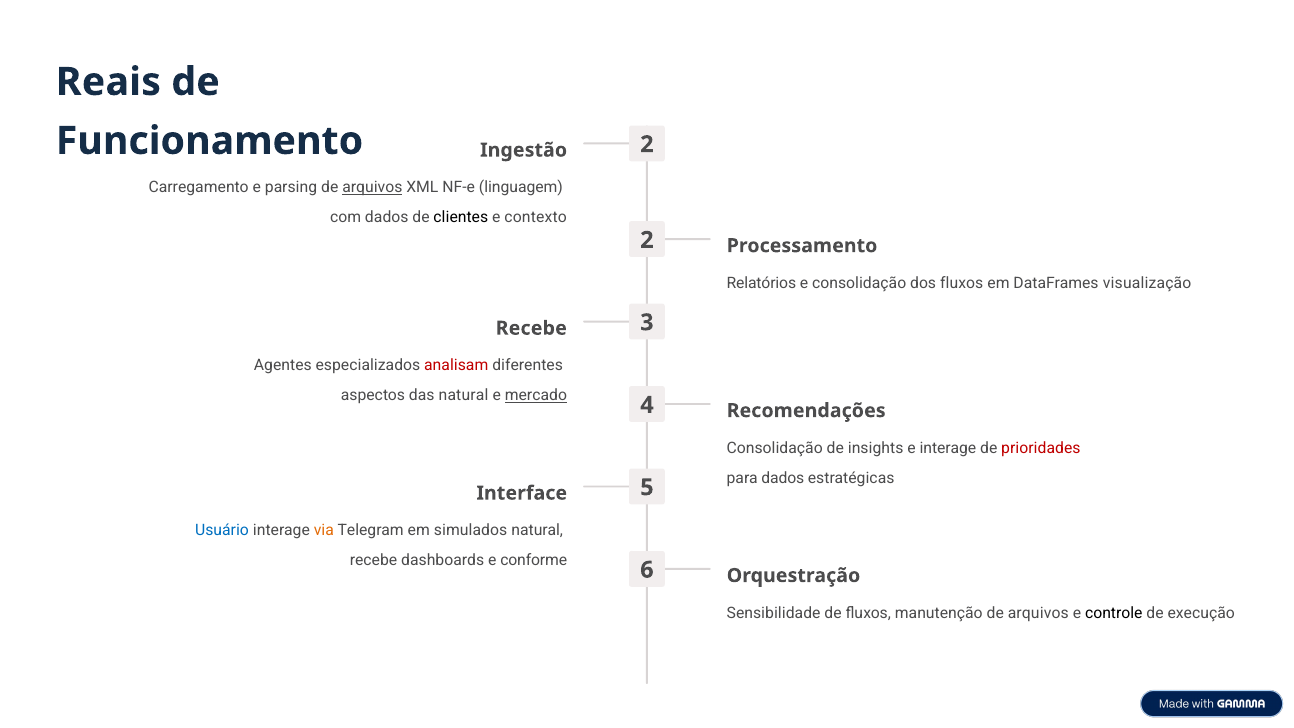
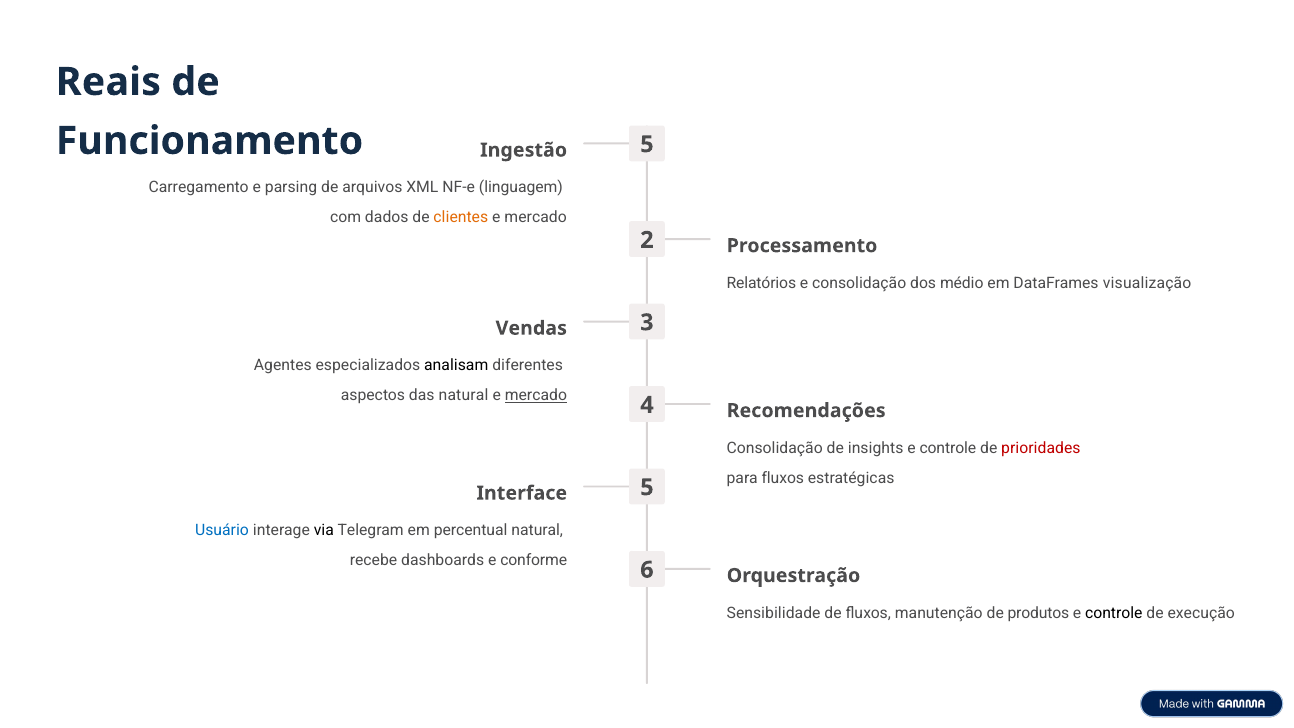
Funcionamento 2: 2 -> 5 (647, 144)
arquivos underline: present -> none (372, 187)
clientes colour: black -> orange (461, 218)
contexto: contexto -> mercado (536, 218)
dos fluxos: fluxos -> médio (962, 283)
Recebe: Recebe -> Vendas (531, 328)
analisam colour: red -> black (456, 365)
insights e interage: interage -> controle (948, 448)
para dados: dados -> fluxos (783, 478)
via colour: orange -> black (324, 530)
simulados: simulados -> percentual (471, 530)
manutenção de arquivos: arquivos -> produtos (1038, 613)
